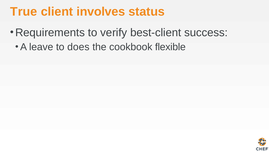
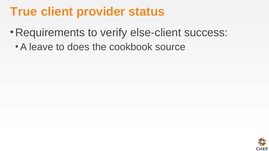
involves: involves -> provider (101, 12)
best-client: best-client -> else-client (156, 33)
flexible: flexible -> source (170, 47)
